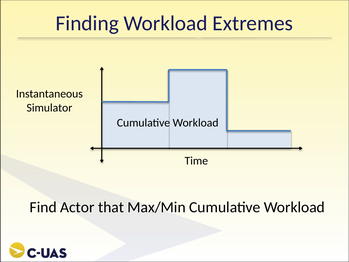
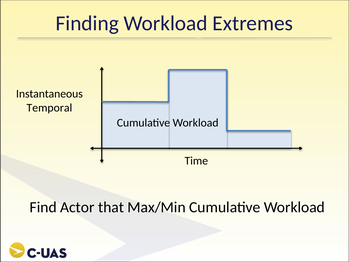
Simulator: Simulator -> Temporal (49, 108)
